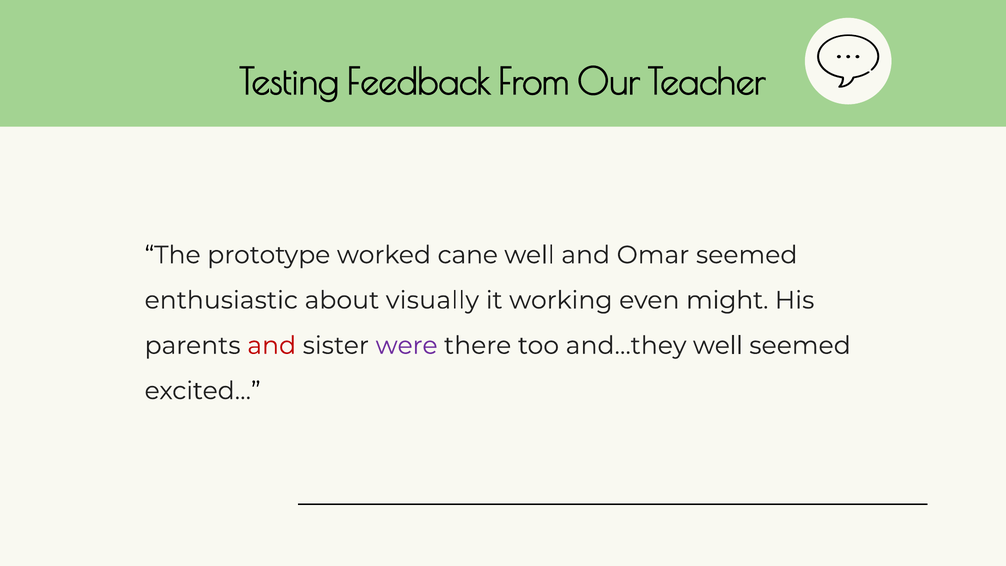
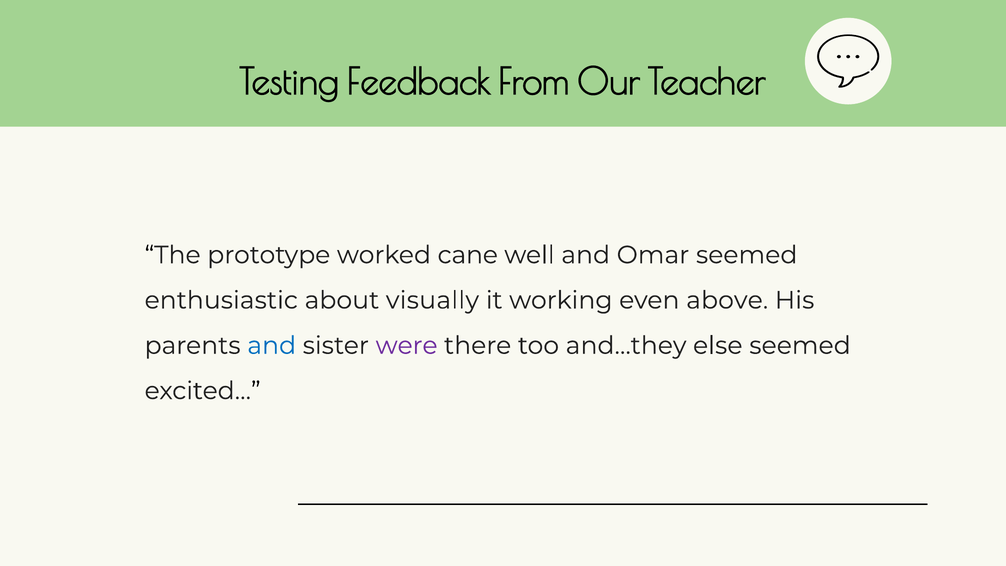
might: might -> above (727, 300)
and colour: red -> blue (272, 346)
and…they well: well -> else (718, 346)
